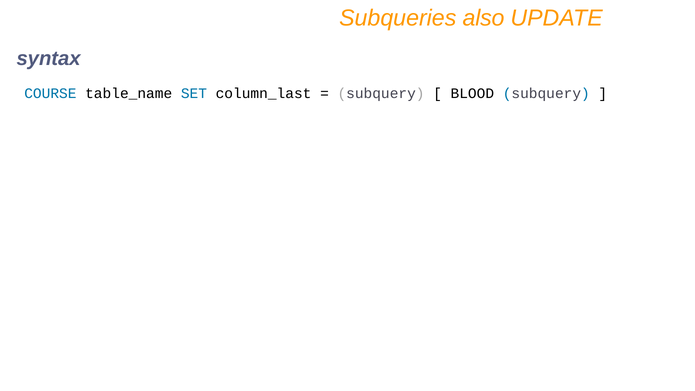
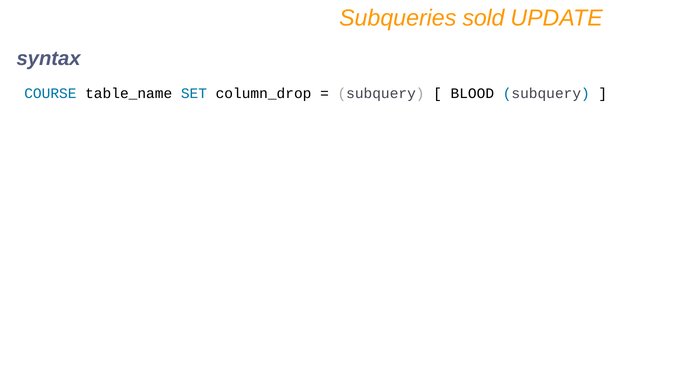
also: also -> sold (484, 18)
column_last: column_last -> column_drop (264, 93)
